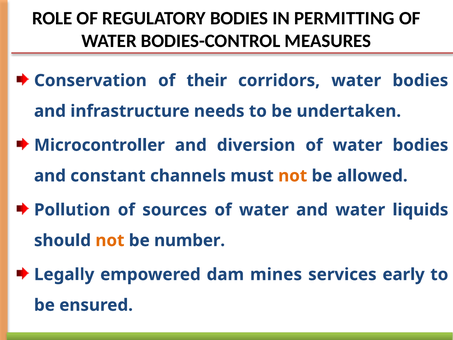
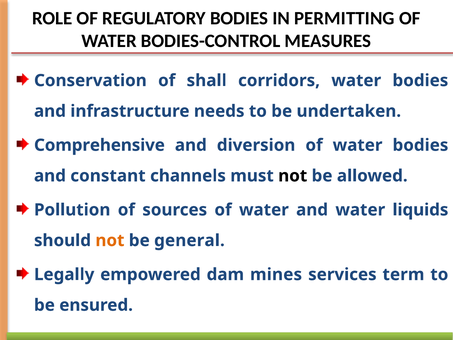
their: their -> shall (207, 80)
Microcontroller: Microcontroller -> Comprehensive (99, 145)
not colour: orange -> black (293, 176)
number: number -> general (189, 240)
early: early -> term (403, 274)
